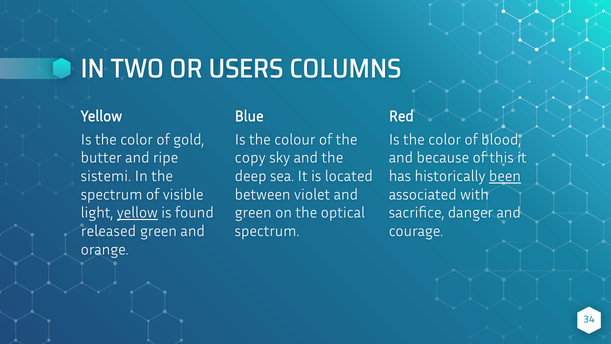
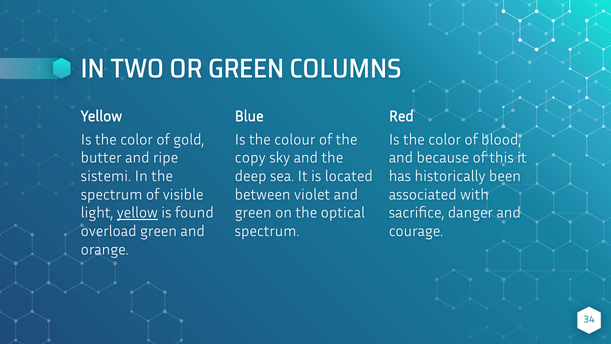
OR USERS: USERS -> GREEN (246, 69)
been underline: present -> none (505, 176)
released: released -> overload (109, 231)
